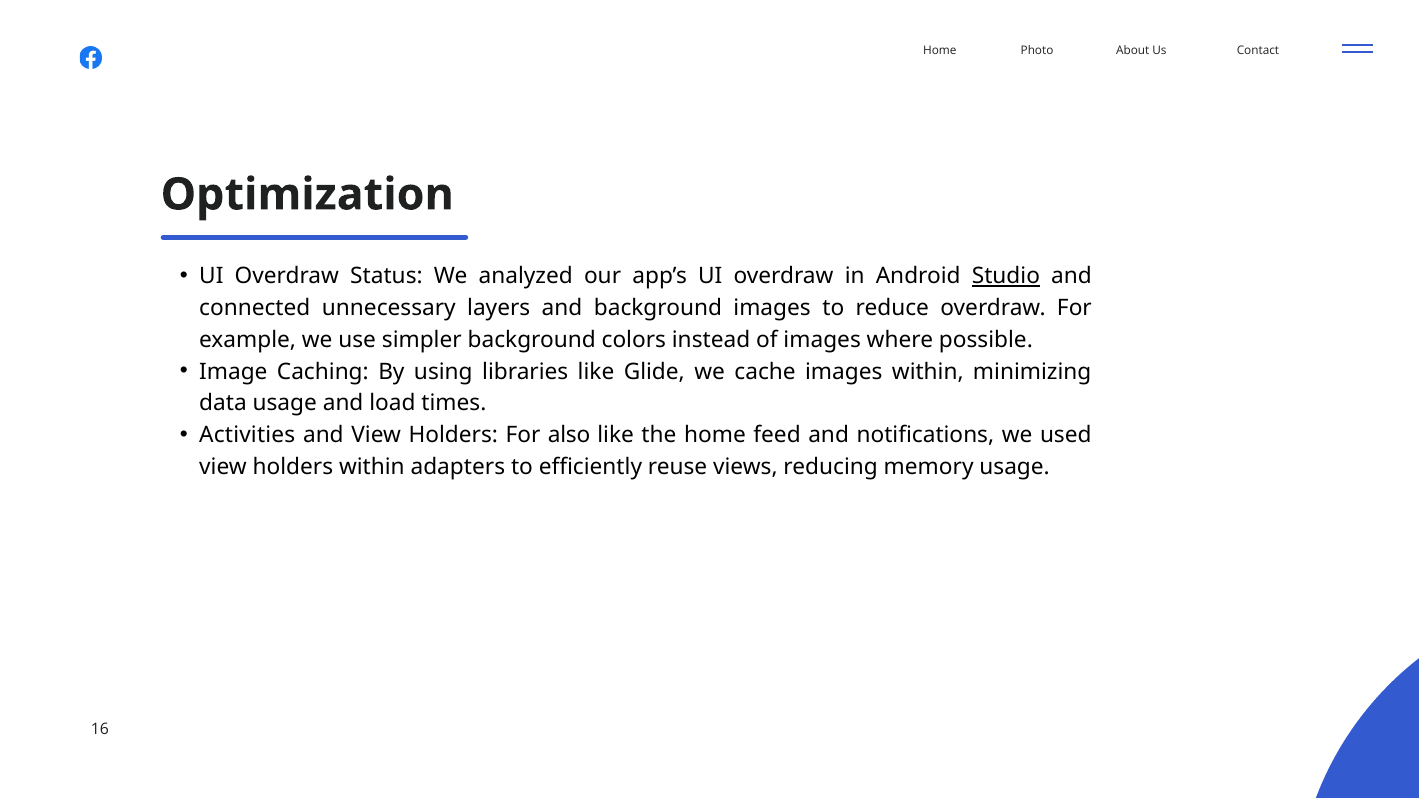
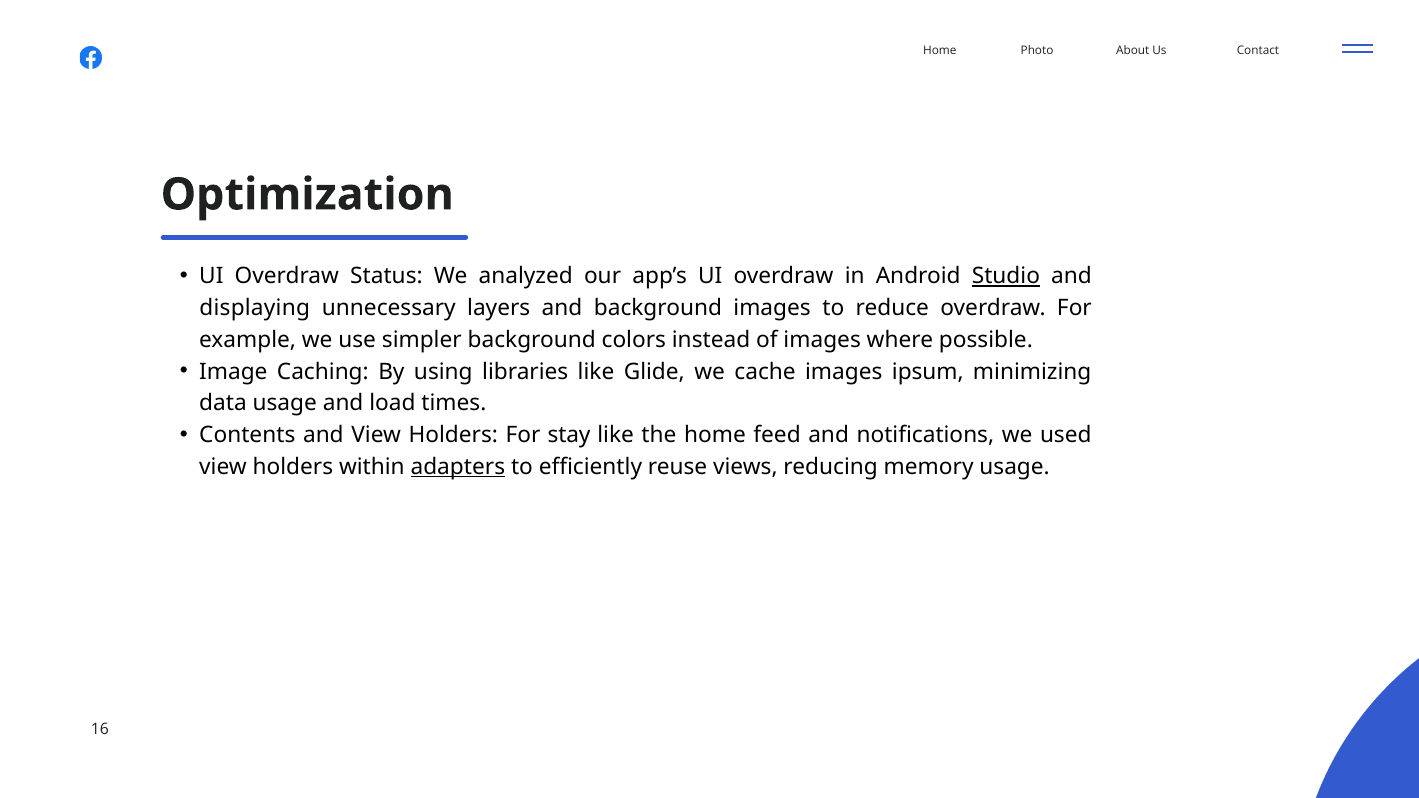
connected: connected -> displaying (255, 308)
images within: within -> ipsum (928, 372)
Activities: Activities -> Contents (247, 435)
also: also -> stay (569, 435)
adapters underline: none -> present (458, 467)
